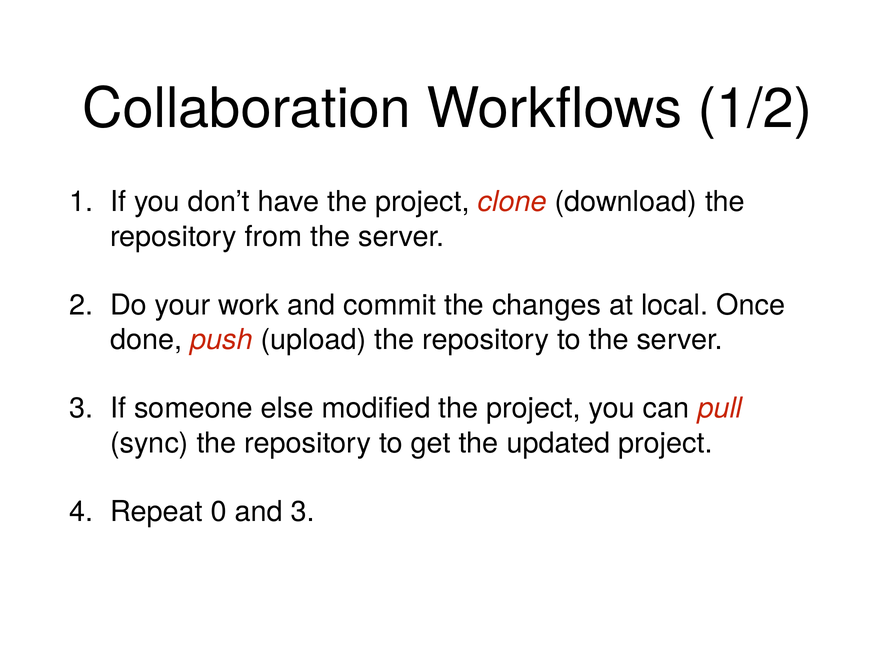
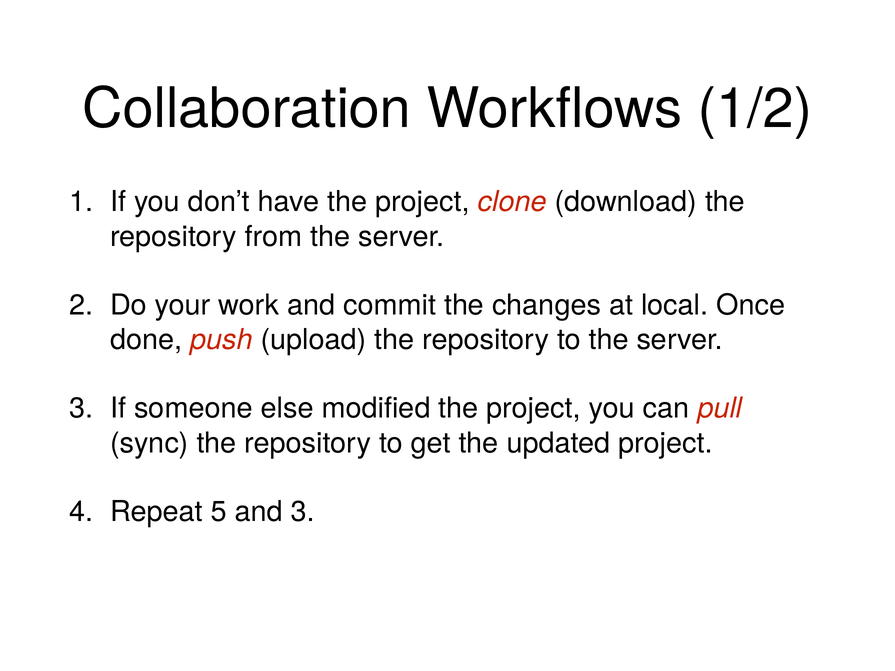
0: 0 -> 5 (219, 512)
